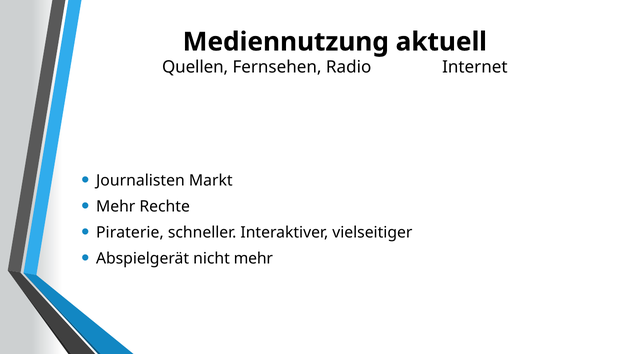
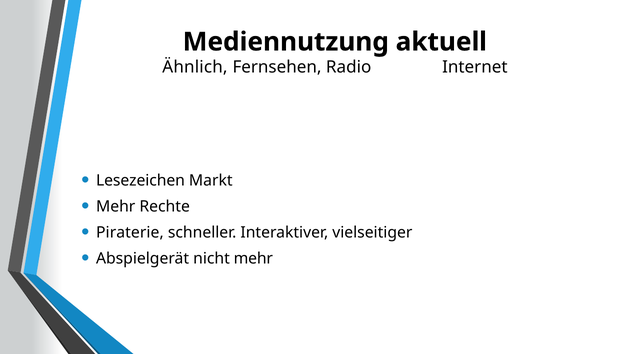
Quellen: Quellen -> Ähnlich (195, 67)
Journalisten: Journalisten -> Lesezeichen (140, 180)
